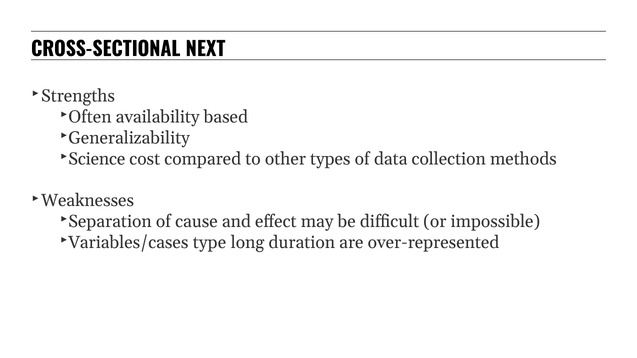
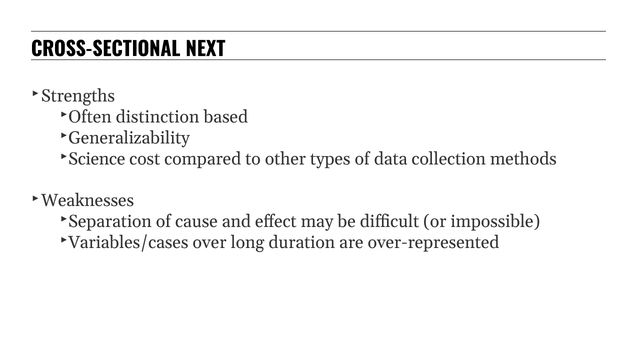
availability: availability -> distinction (158, 117)
type: type -> over (210, 242)
